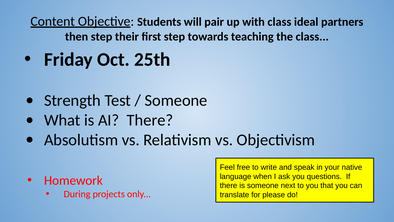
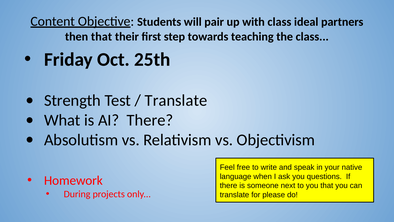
then step: step -> that (102, 37)
Someone: Someone -> Translate (176, 100)
